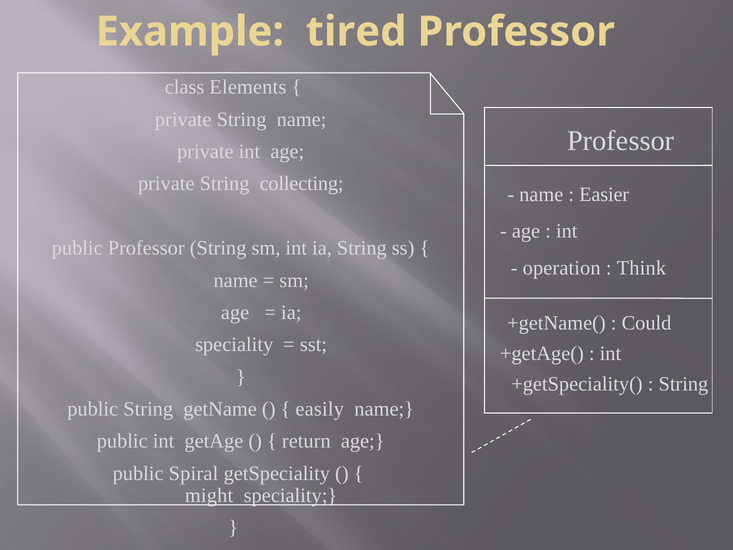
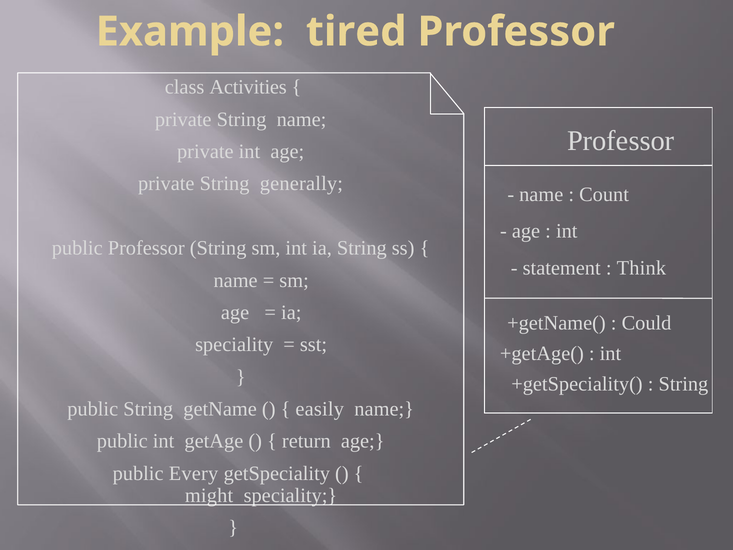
Elements: Elements -> Activities (248, 87)
collecting: collecting -> generally (301, 184)
Easier: Easier -> Count (604, 194)
operation: operation -> statement (562, 268)
Spiral: Spiral -> Every (194, 473)
